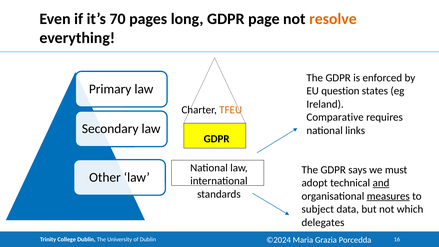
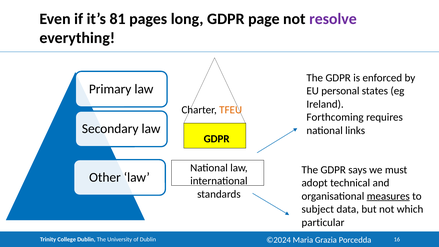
70: 70 -> 81 (118, 19)
resolve colour: orange -> purple (333, 19)
question: question -> personal (340, 91)
Comparative: Comparative -> Forthcoming (335, 117)
and underline: present -> none (381, 183)
delegates: delegates -> particular (323, 222)
